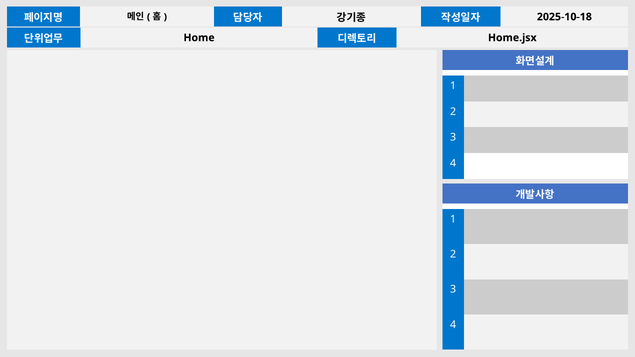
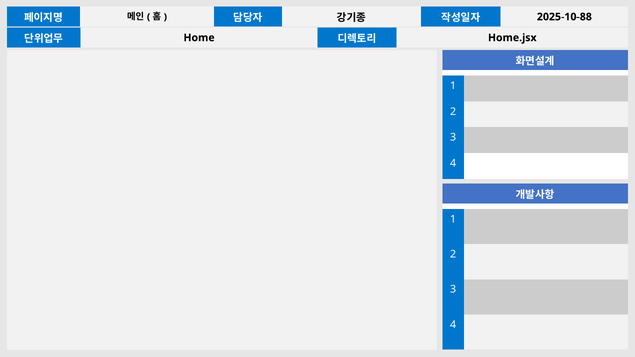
2025-10-18: 2025-10-18 -> 2025-10-88 (564, 17)
